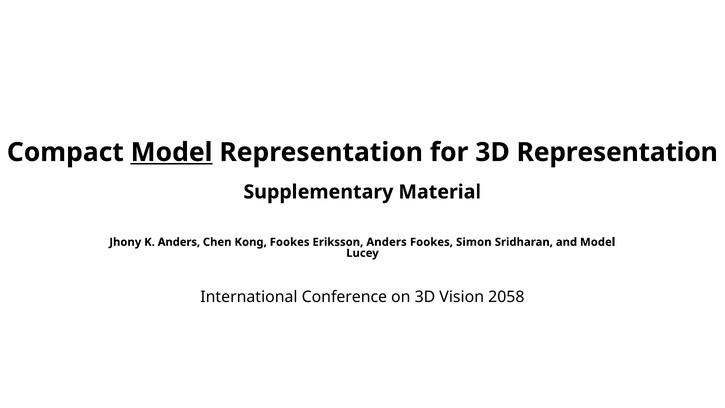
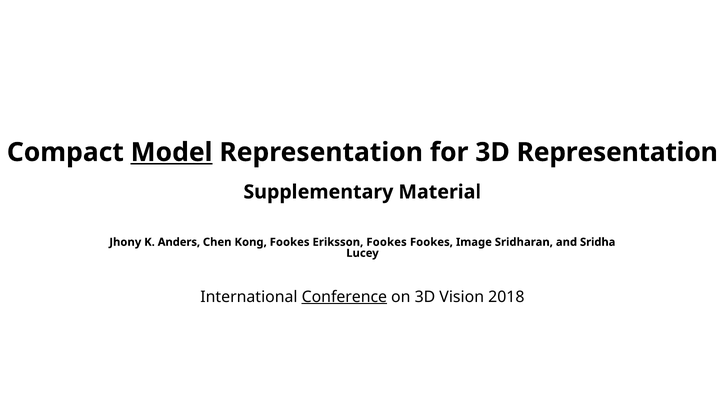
Eriksson Anders: Anders -> Fookes (387, 242)
Simon: Simon -> Image (474, 242)
and Model: Model -> Sridha (598, 242)
Conference underline: none -> present (344, 297)
2058: 2058 -> 2018 (506, 297)
